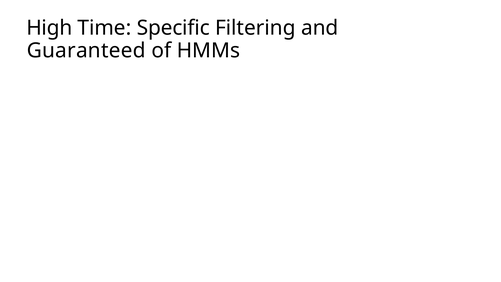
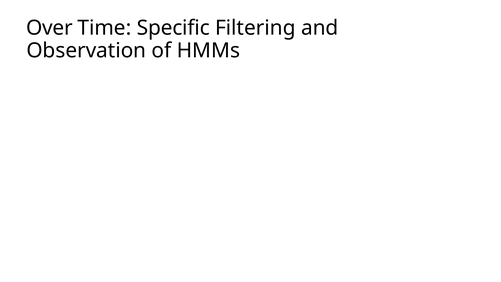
High: High -> Over (49, 28)
Guaranteed: Guaranteed -> Observation (86, 51)
